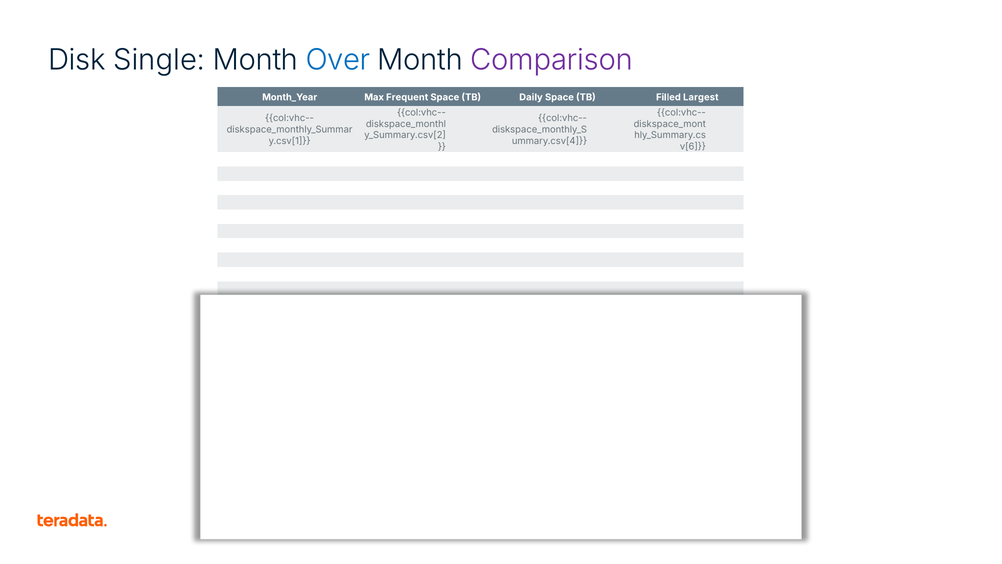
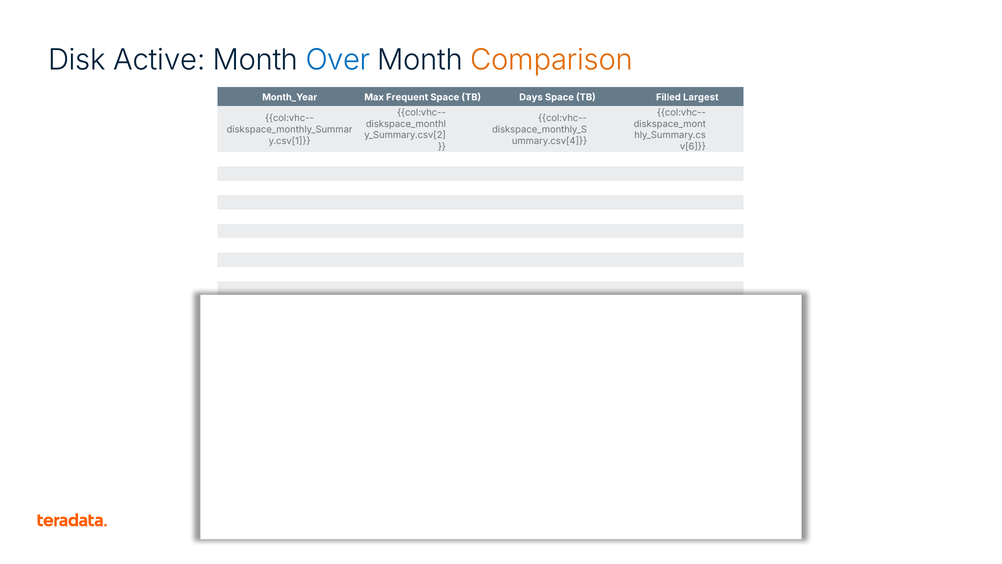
Single: Single -> Active (159, 60)
Comparison colour: purple -> orange (552, 60)
Daily: Daily -> Days (531, 97)
